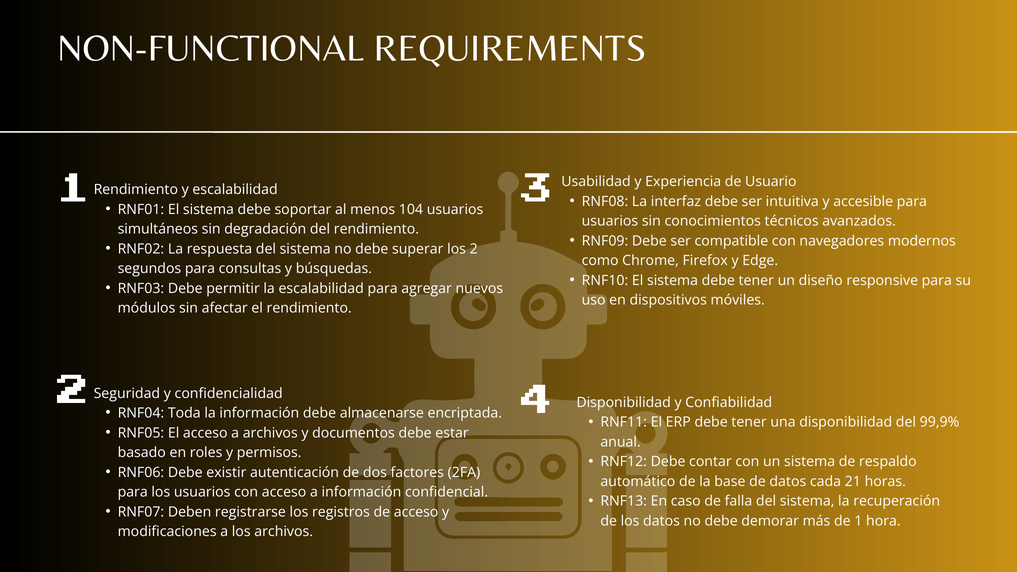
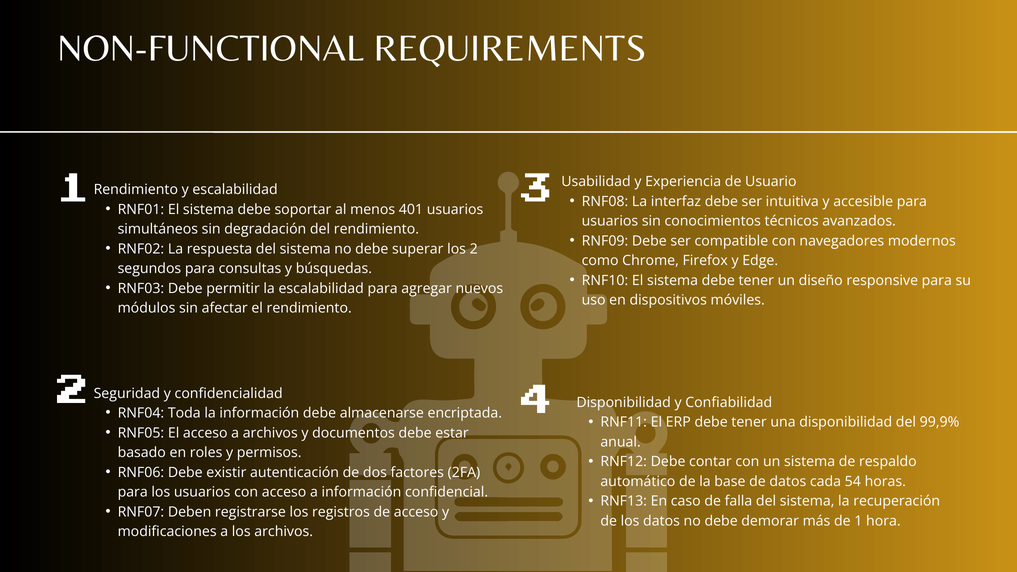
104: 104 -> 401 (411, 210)
21: 21 -> 54 (853, 482)
